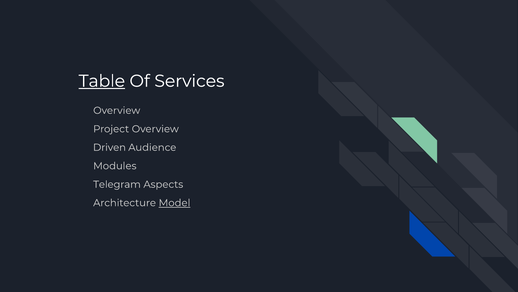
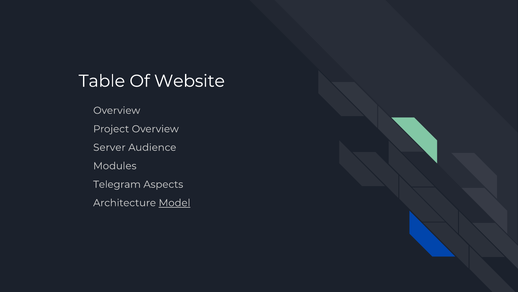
Table underline: present -> none (102, 81)
Services: Services -> Website (189, 81)
Driven: Driven -> Server (109, 147)
